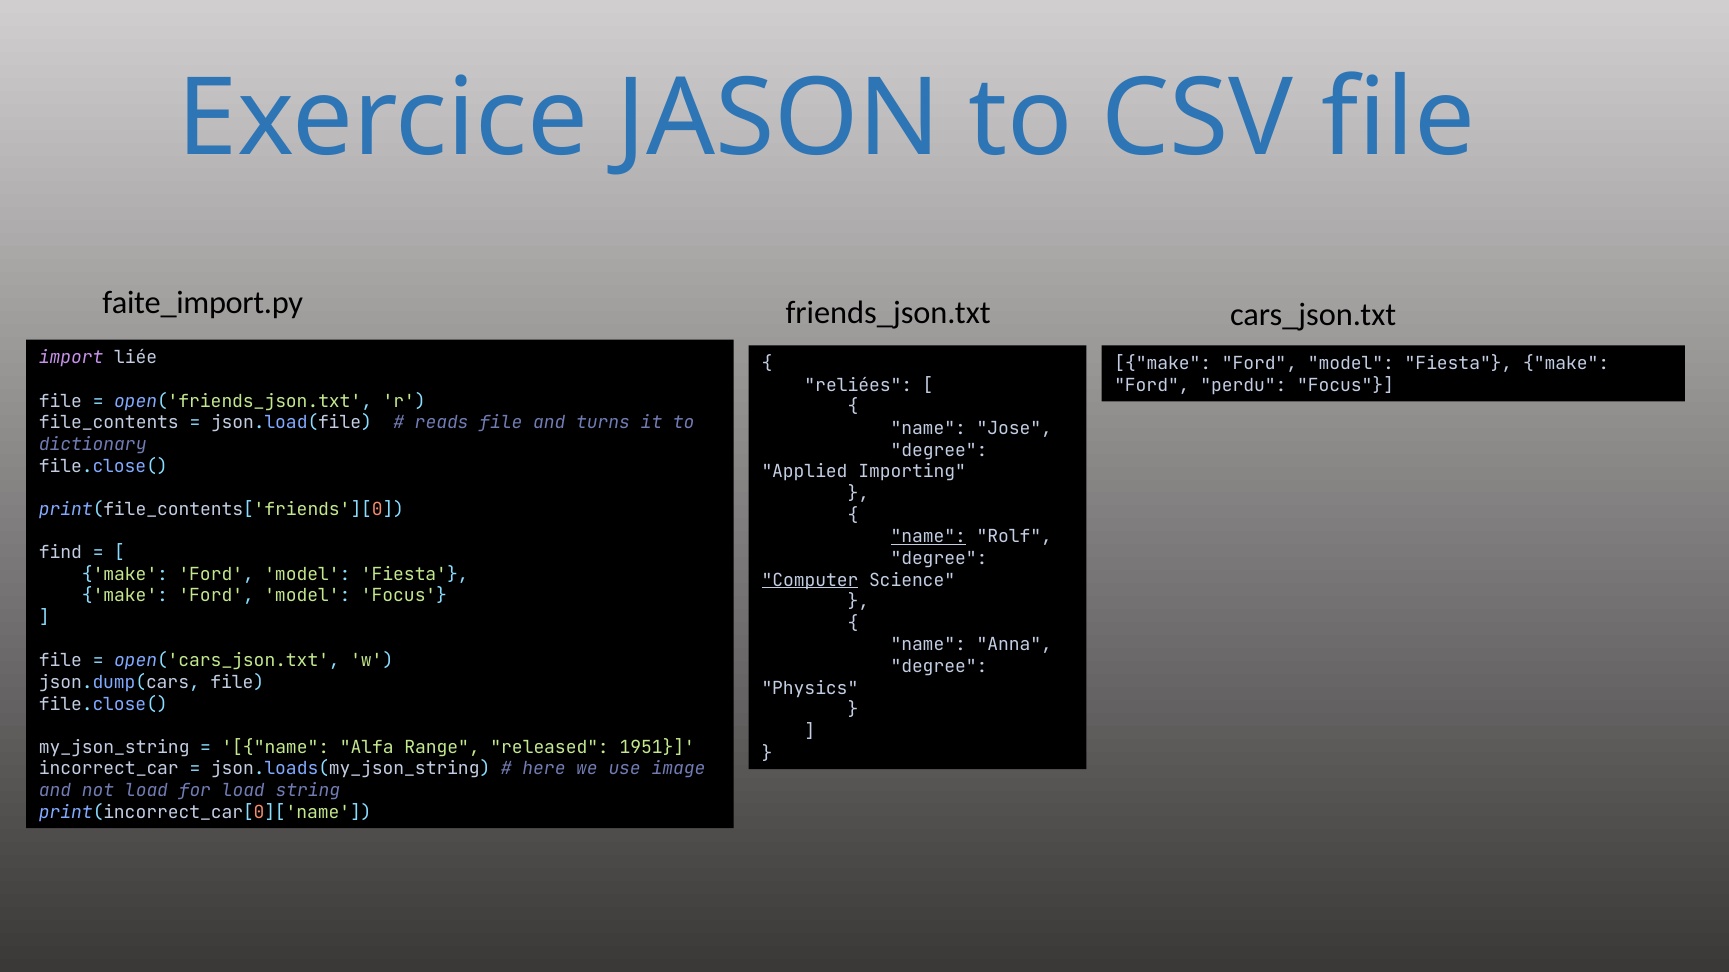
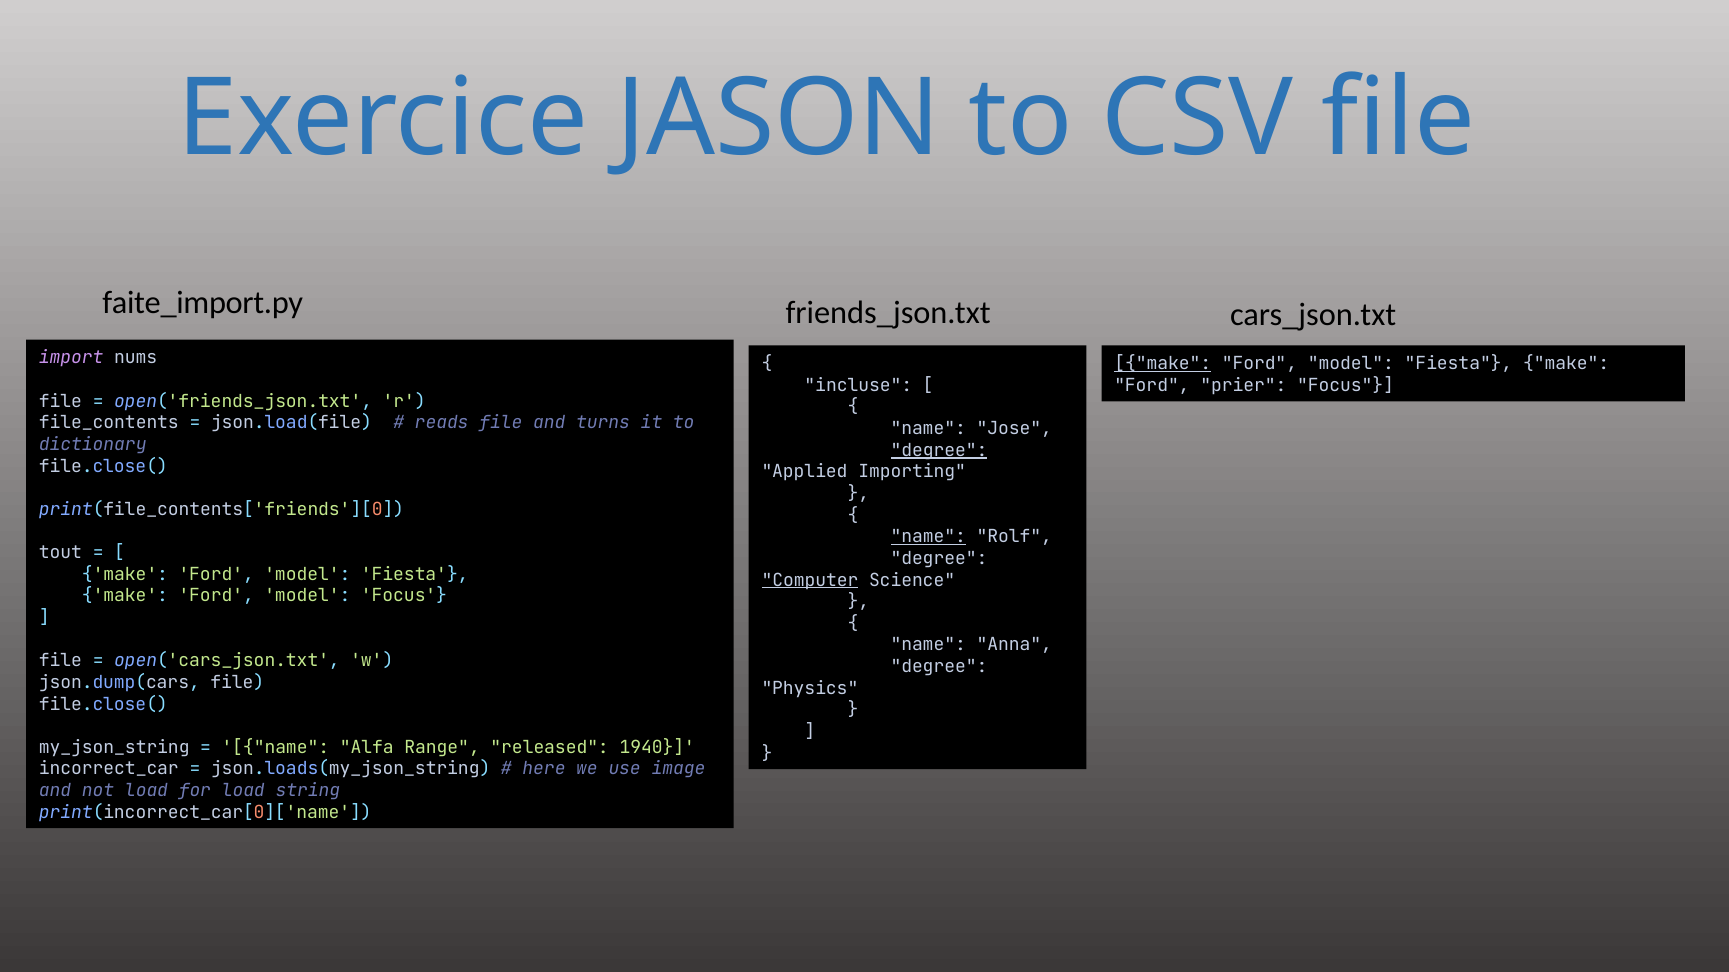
liée: liée -> nums (136, 358)
make underline: none -> present (1163, 364)
reliées: reliées -> incluse (858, 386)
perdu: perdu -> prier (1243, 386)
degree underline: none -> present (939, 451)
find: find -> tout (60, 553)
1951: 1951 -> 1940 (657, 748)
